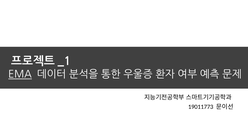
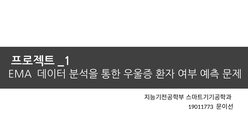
EMA underline: present -> none (20, 74)
